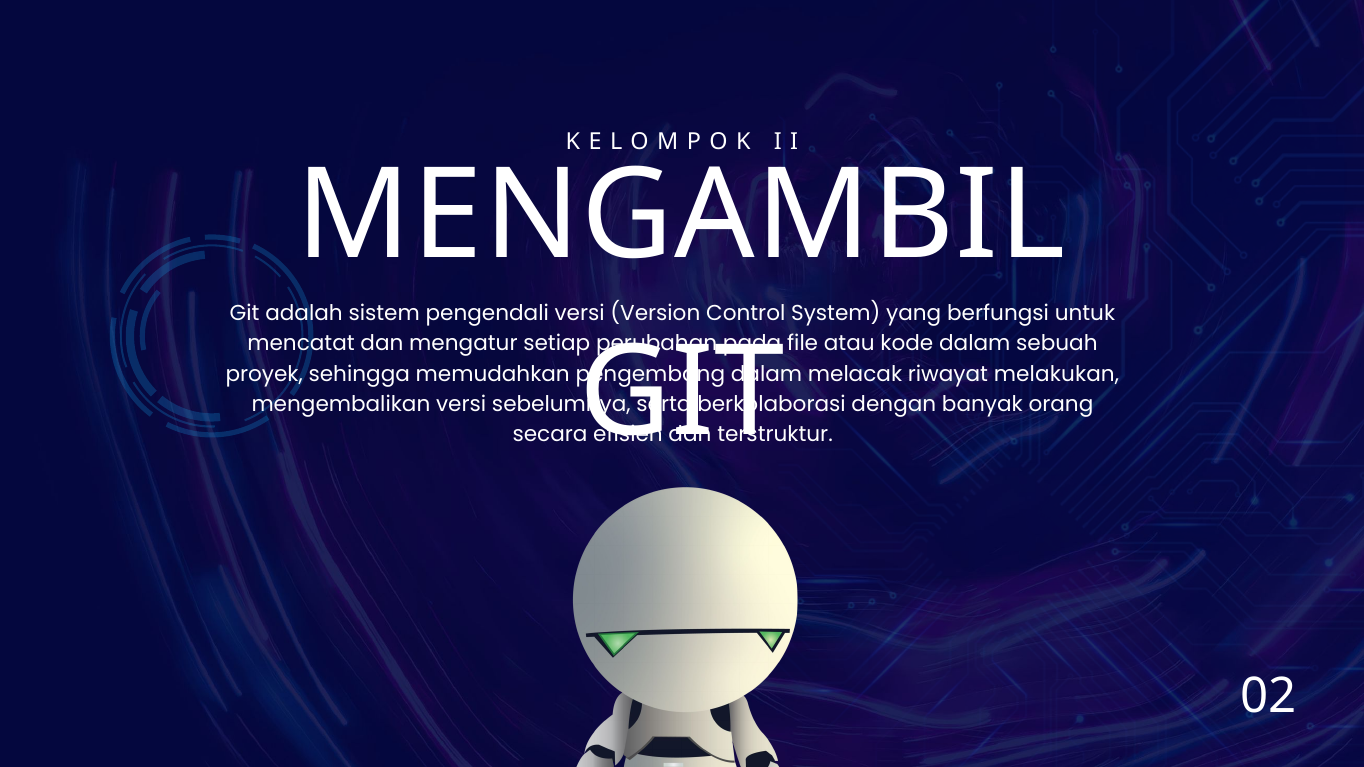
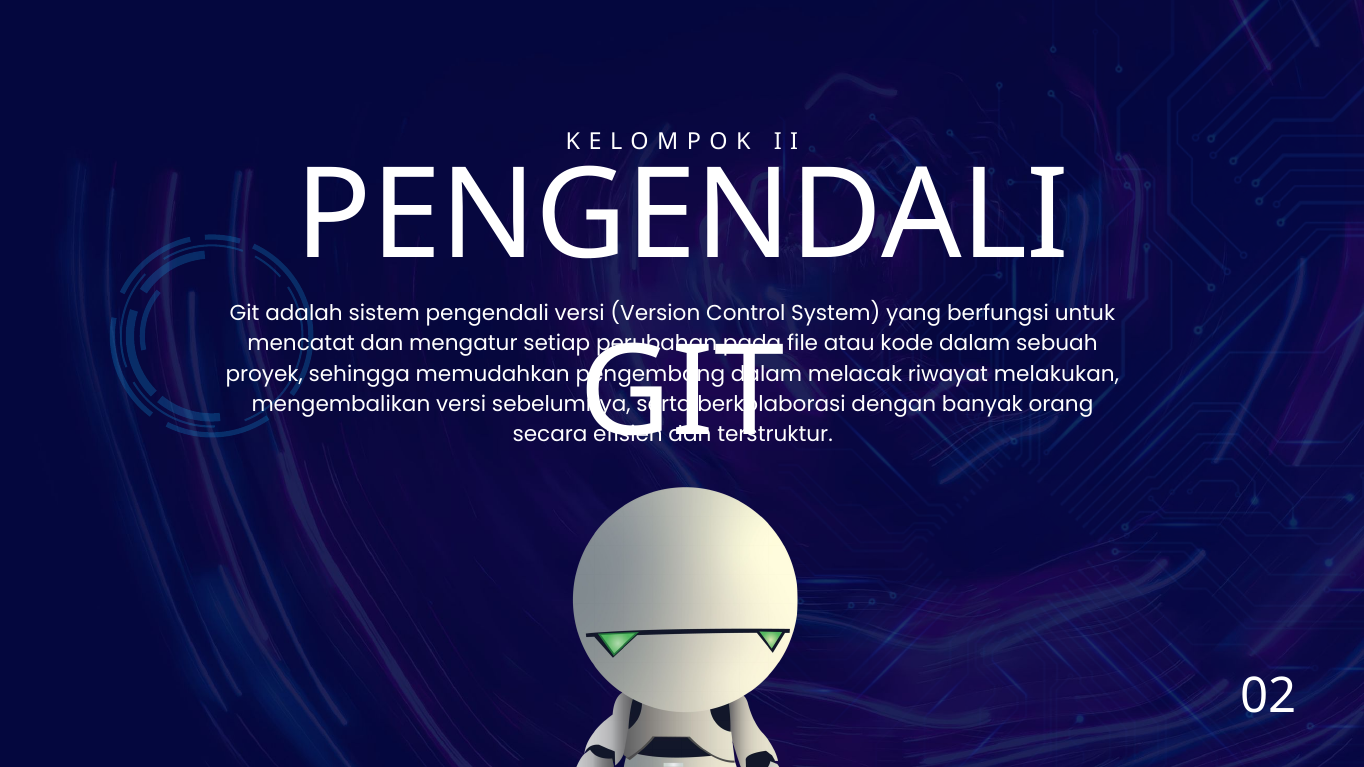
MENGAMBIL: MENGAMBIL -> PENGENDALI (682, 216)
